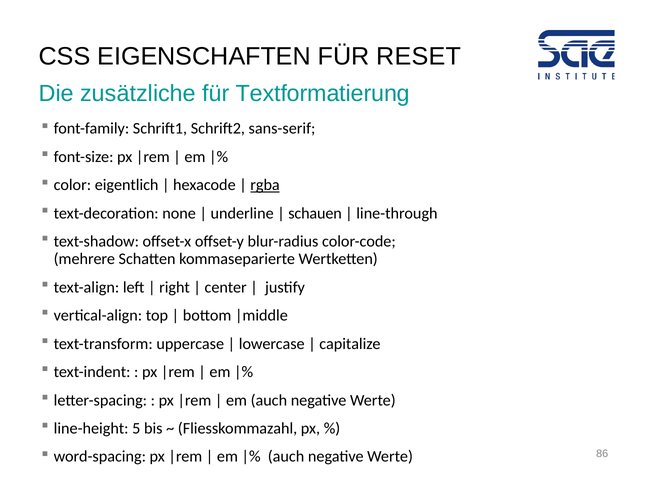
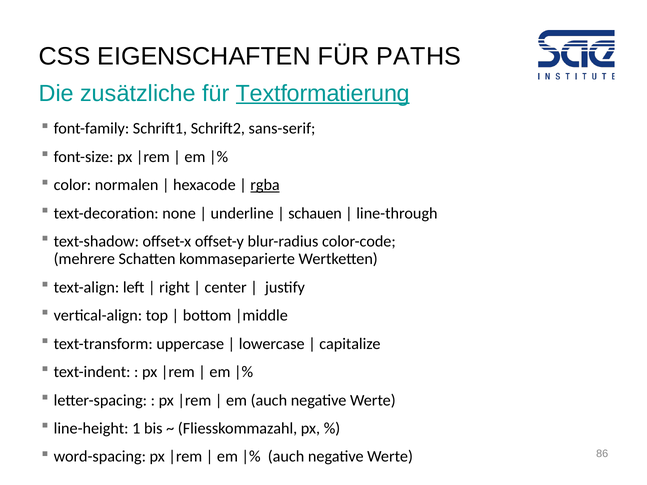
RESET: RESET -> PATHS (419, 56)
Textformatierung underline: none -> present (323, 93)
eigentlich: eigentlich -> normalen (127, 185)
5: 5 -> 1 (136, 429)
